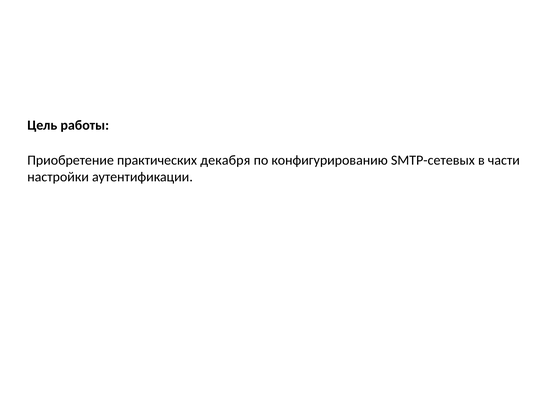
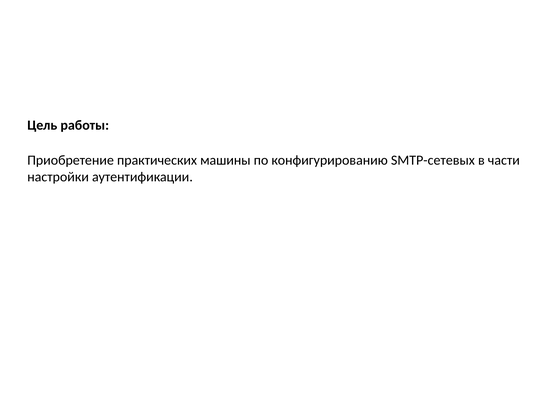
декабря: декабря -> машины (225, 160)
